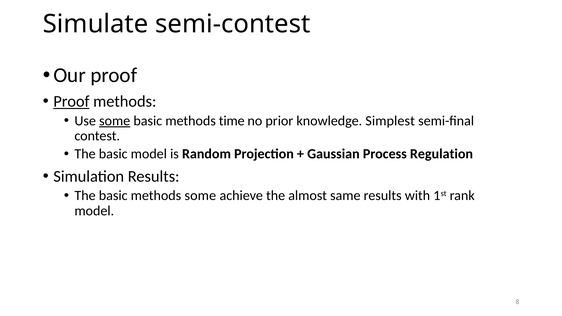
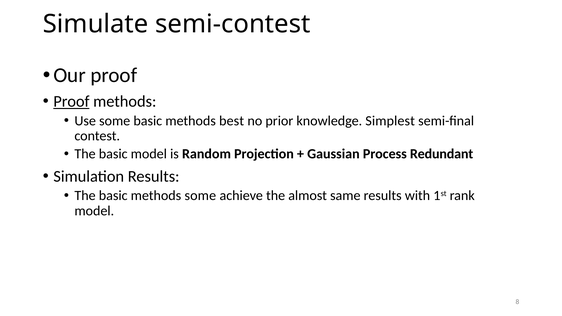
some underline: present -> none (115, 121)
time: time -> best (232, 121)
Regulation: Regulation -> Redundant (442, 154)
